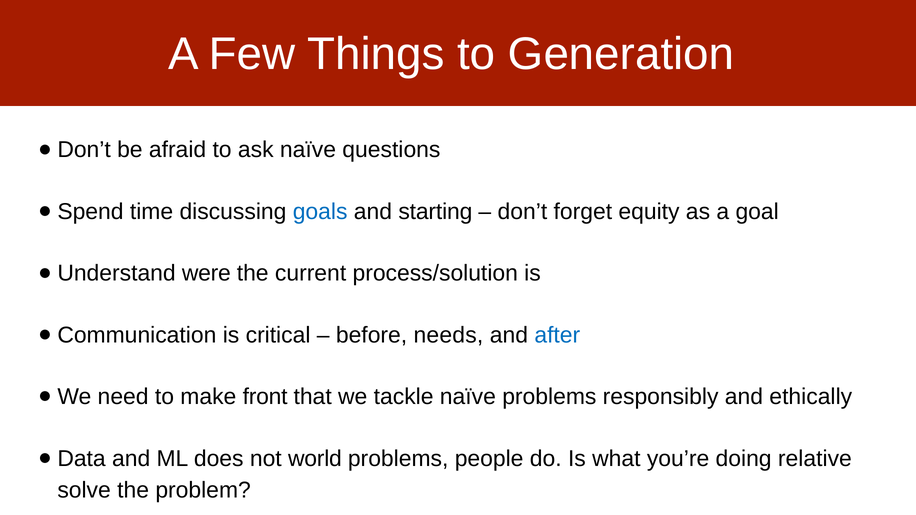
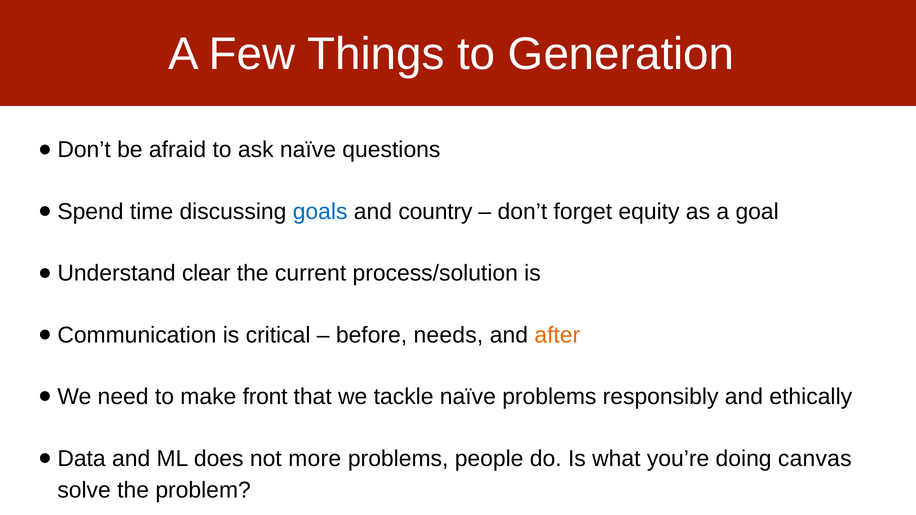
starting: starting -> country (435, 212)
were: were -> clear (206, 273)
after colour: blue -> orange (557, 335)
world: world -> more (315, 459)
relative: relative -> canvas (815, 459)
